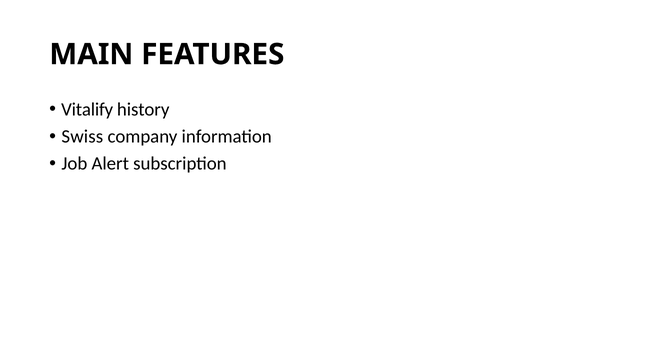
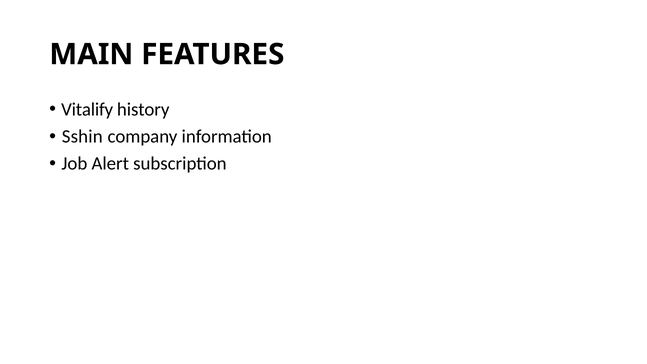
Swiss: Swiss -> Sshin (82, 137)
